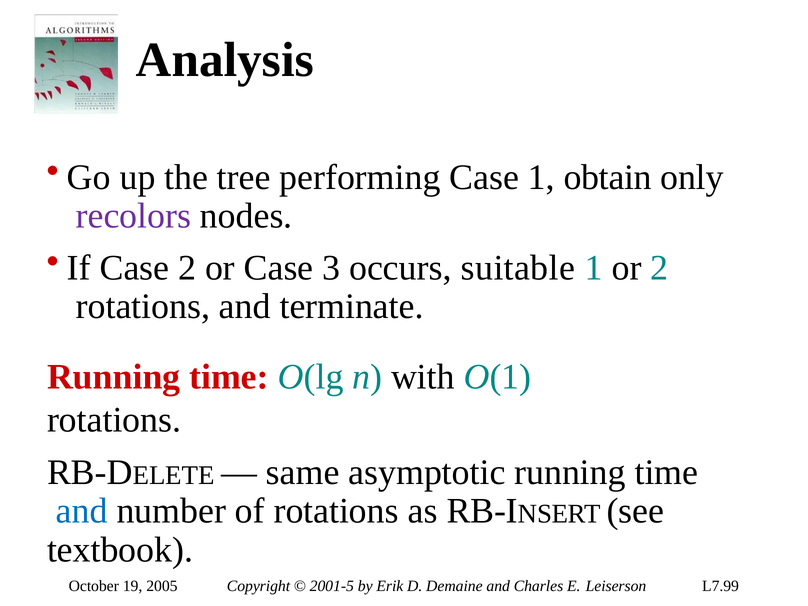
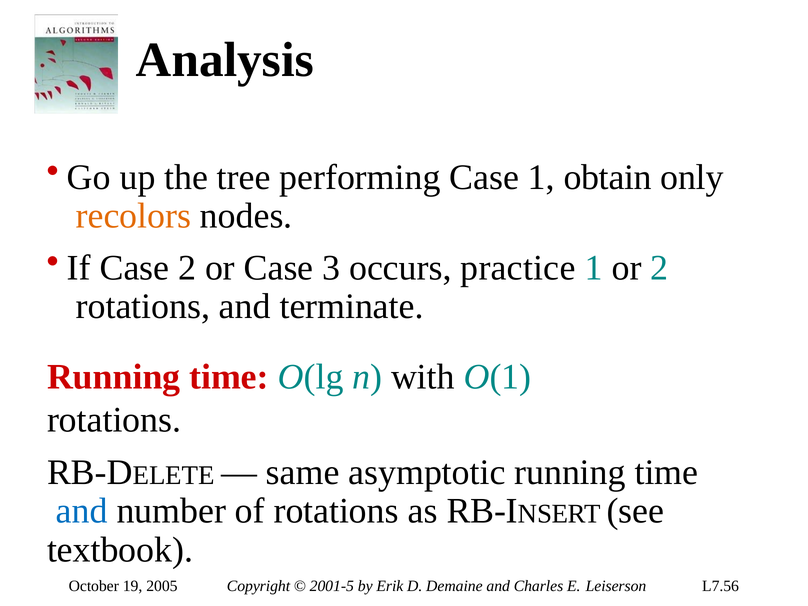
recolors colour: purple -> orange (133, 216)
suitable: suitable -> practice (518, 268)
L7.99: L7.99 -> L7.56 (721, 586)
